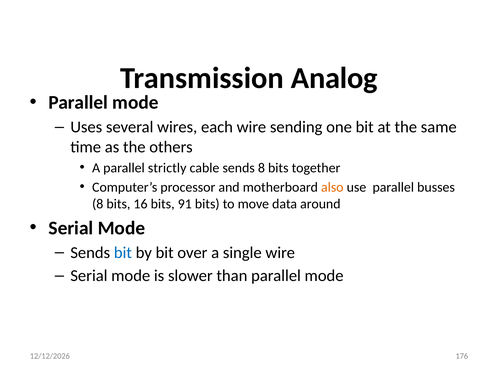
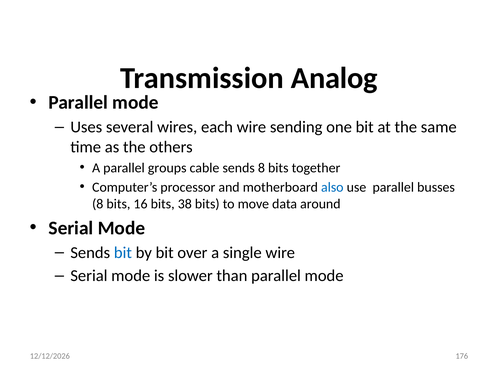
strictly: strictly -> groups (167, 168)
also colour: orange -> blue (332, 187)
91: 91 -> 38 (185, 204)
